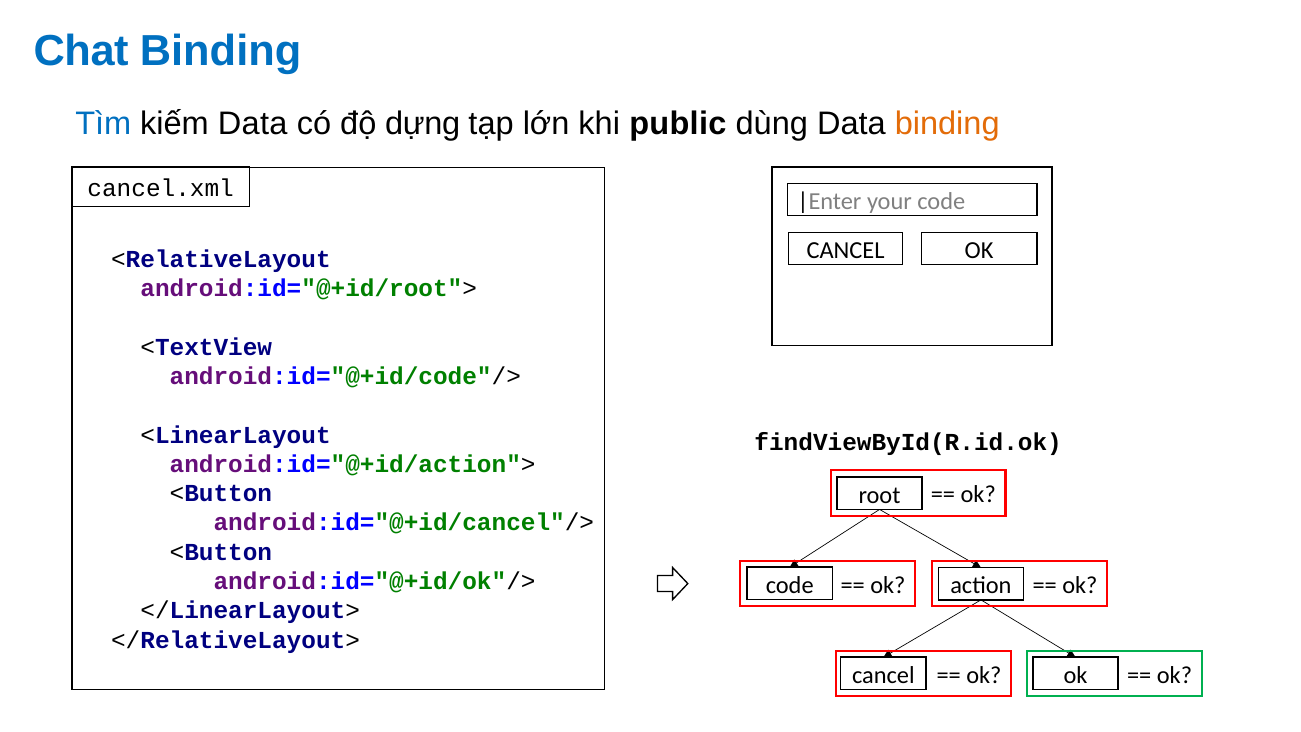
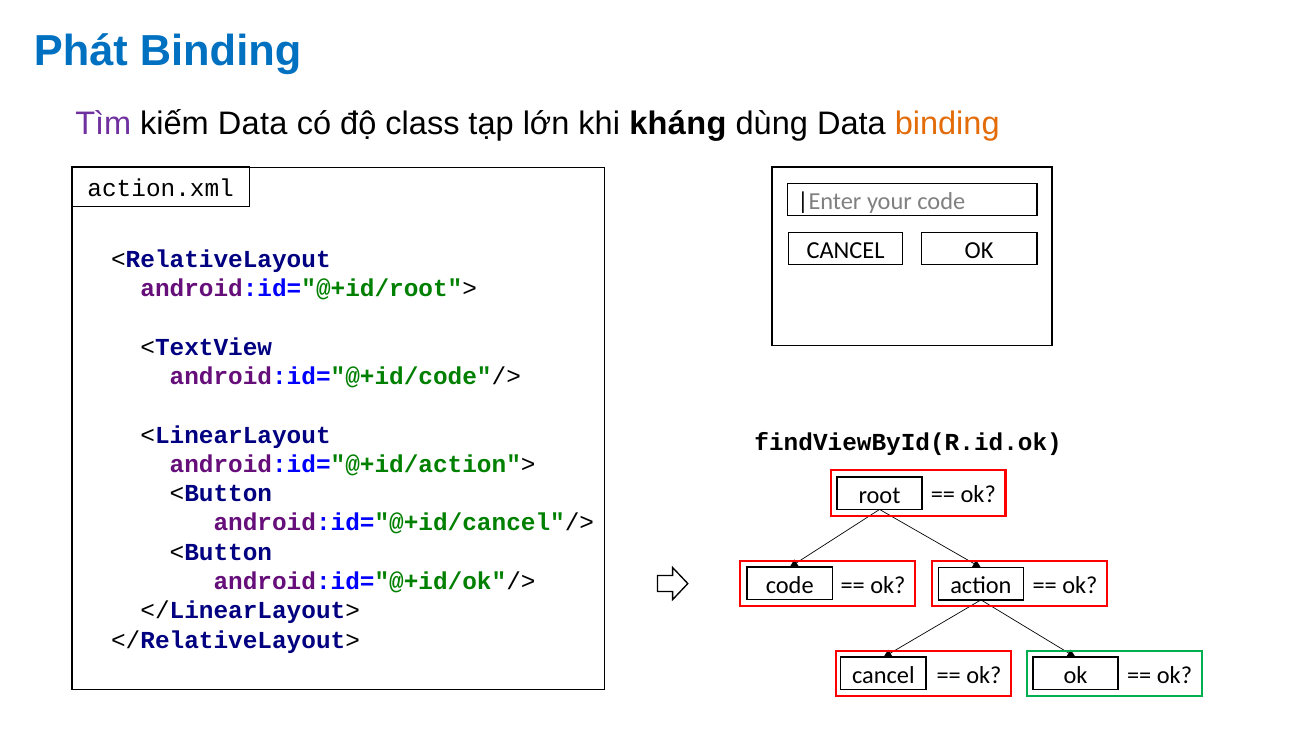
Chat: Chat -> Phát (81, 51)
Tìm colour: blue -> purple (103, 124)
dựng: dựng -> class (423, 124)
public: public -> kháng (678, 124)
cancel.xml: cancel.xml -> action.xml (161, 189)
